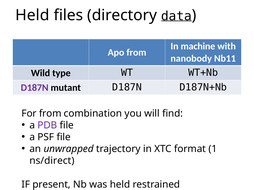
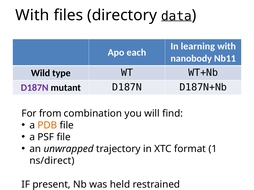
Held: Held -> With (32, 15)
machine: machine -> learning (198, 46)
Apo from: from -> each (136, 53)
PDB colour: purple -> orange (47, 126)
